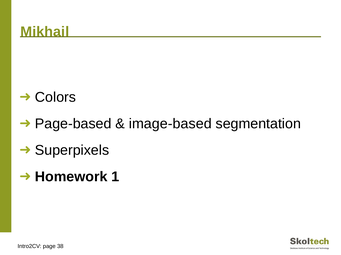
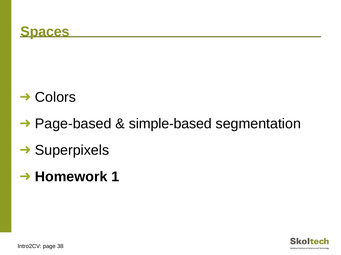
Mikhail: Mikhail -> Spaces (45, 32)
image-based: image-based -> simple-based (170, 124)
